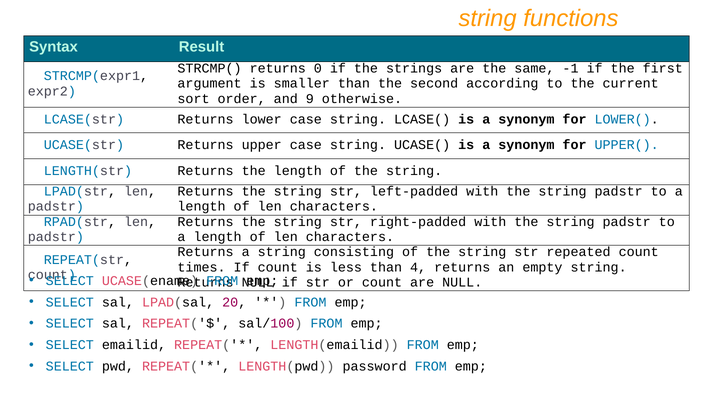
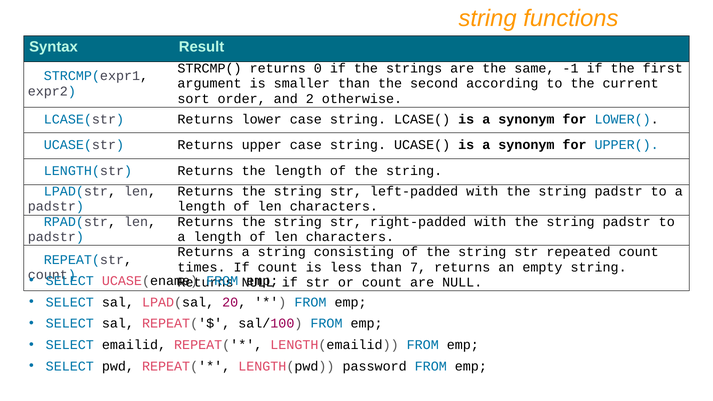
9: 9 -> 2 (310, 99)
4: 4 -> 7 (418, 267)
